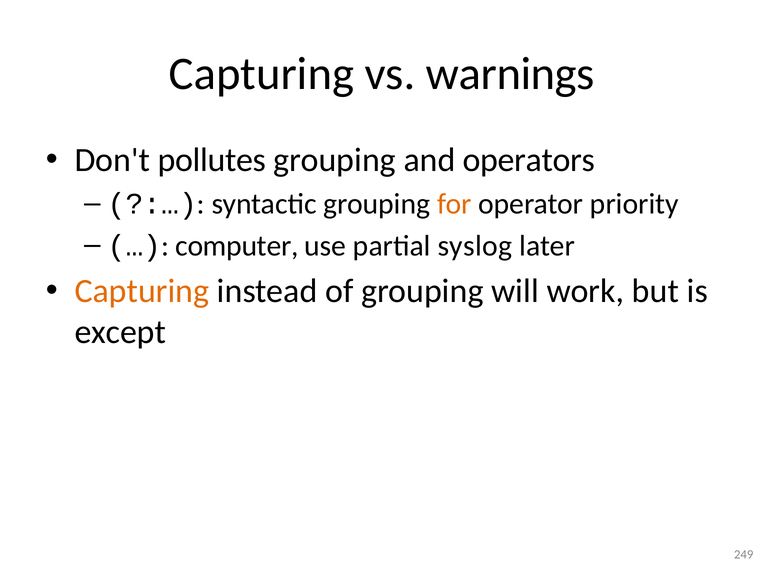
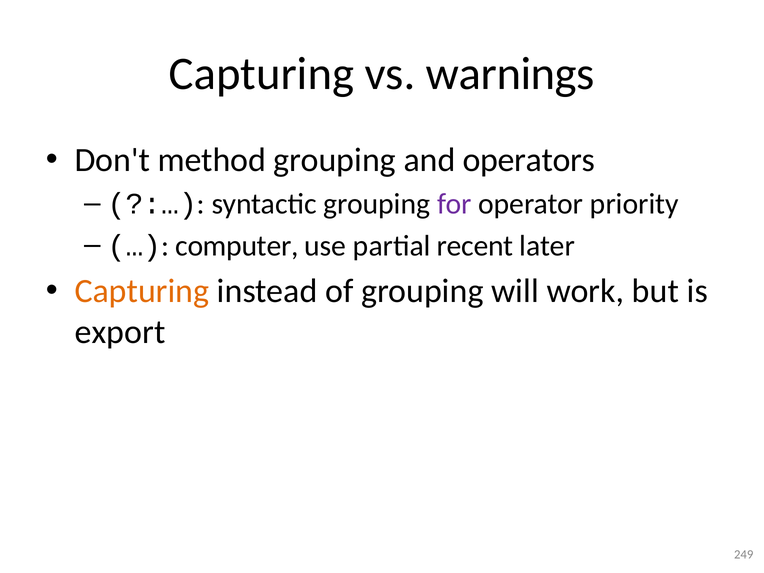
pollutes: pollutes -> method (212, 160)
for colour: orange -> purple (454, 204)
syslog: syslog -> recent (475, 246)
except: except -> export (120, 332)
